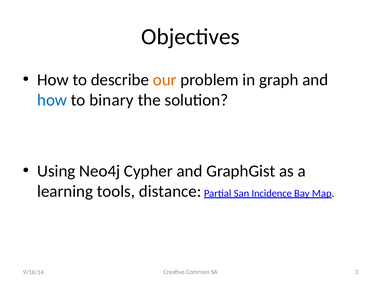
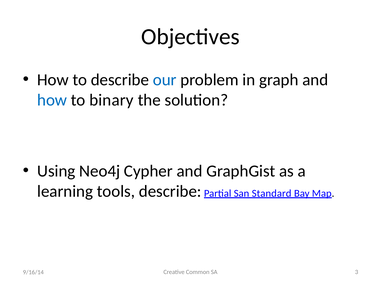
our colour: orange -> blue (165, 80)
tools distance: distance -> describe (170, 192)
Incidence: Incidence -> Standard (272, 194)
